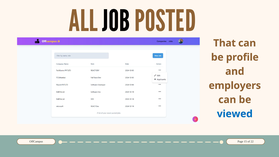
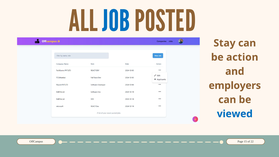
JOB colour: black -> blue (116, 21)
That: That -> Stay (224, 43)
profile: profile -> action (242, 57)
